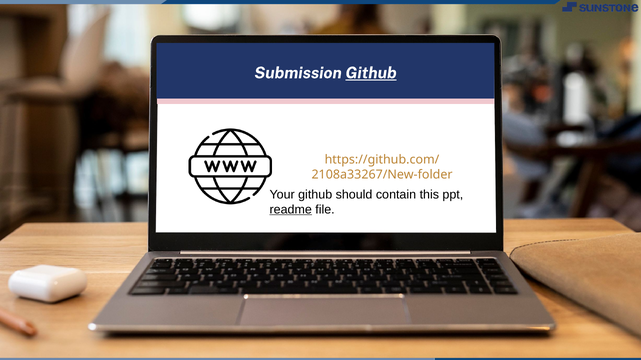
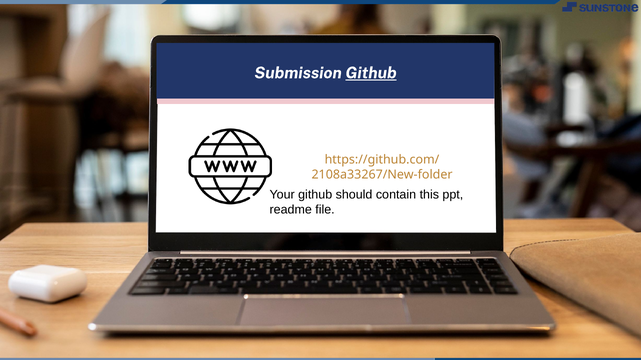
readme underline: present -> none (291, 210)
